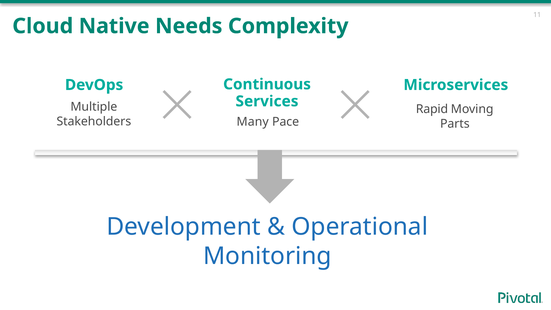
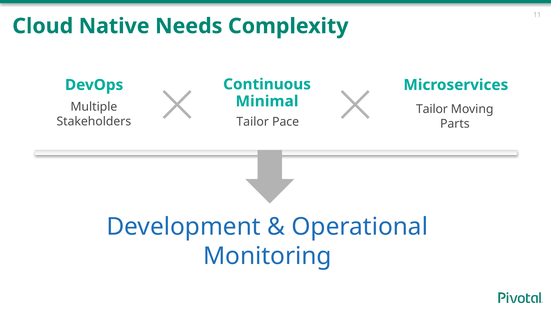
Services: Services -> Minimal (267, 101)
Rapid: Rapid -> Tailor (432, 109)
Stakeholders Many: Many -> Tailor (253, 122)
